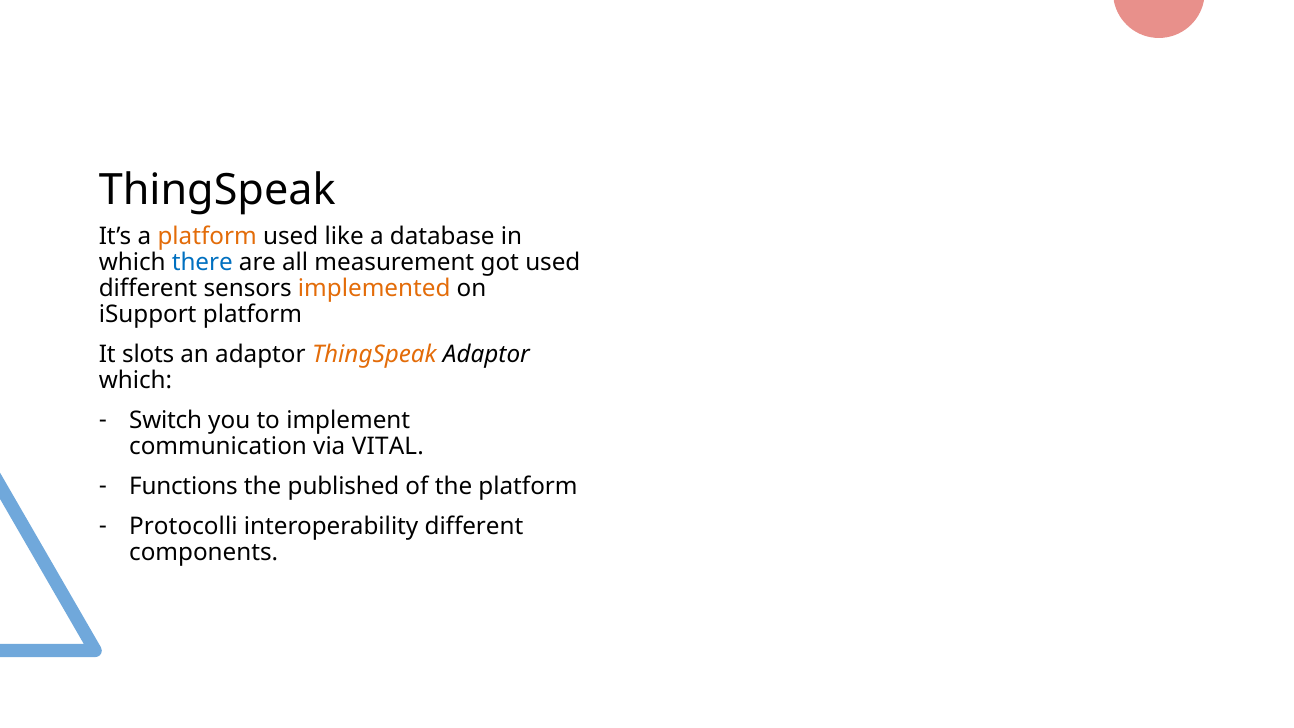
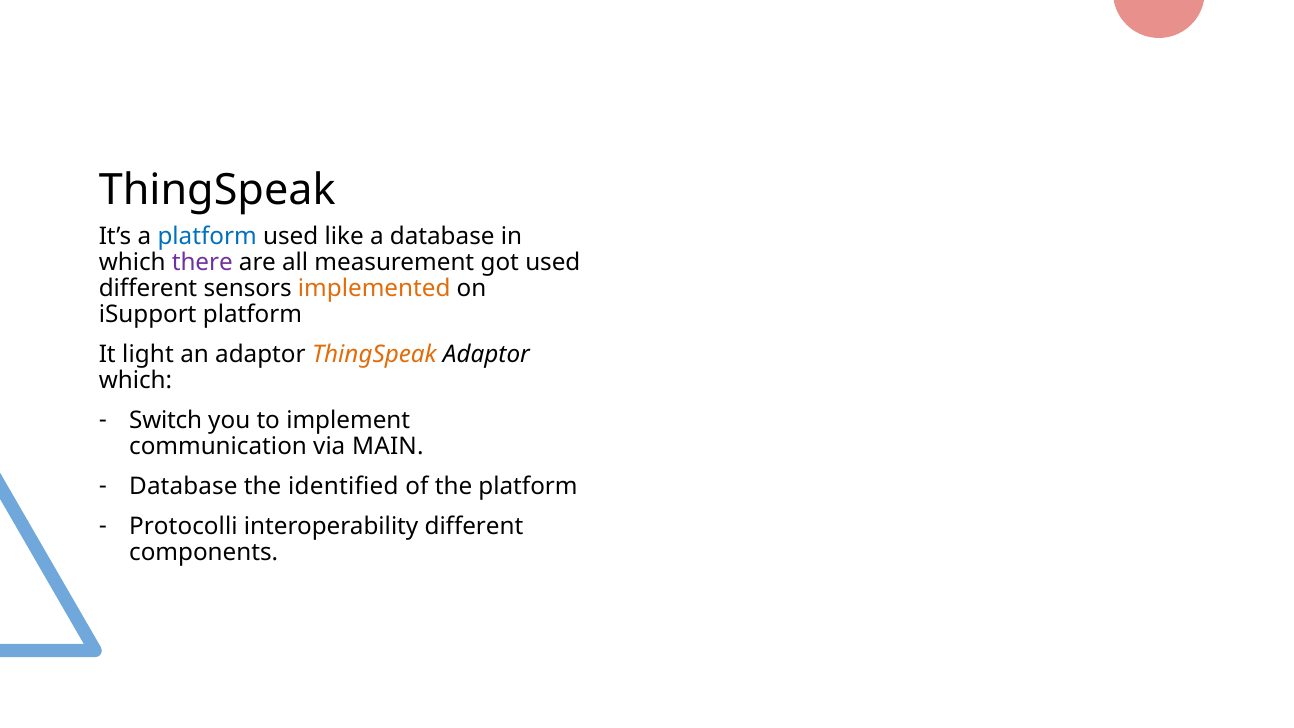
platform colour: orange -> blue (207, 236)
there colour: blue -> purple (202, 262)
slots: slots -> light (148, 355)
VITAL: VITAL -> MAIN (388, 447)
Functions: Functions -> Database (183, 486)
published: published -> identified (343, 486)
